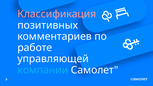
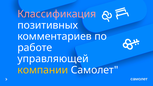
компании colour: light blue -> yellow (43, 70)
